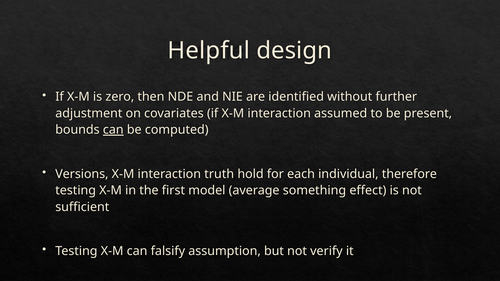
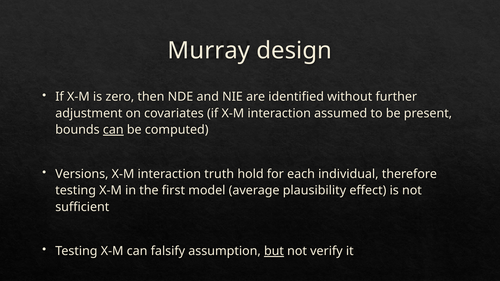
Helpful: Helpful -> Murray (209, 51)
something: something -> plausibility (314, 191)
but underline: none -> present (274, 251)
